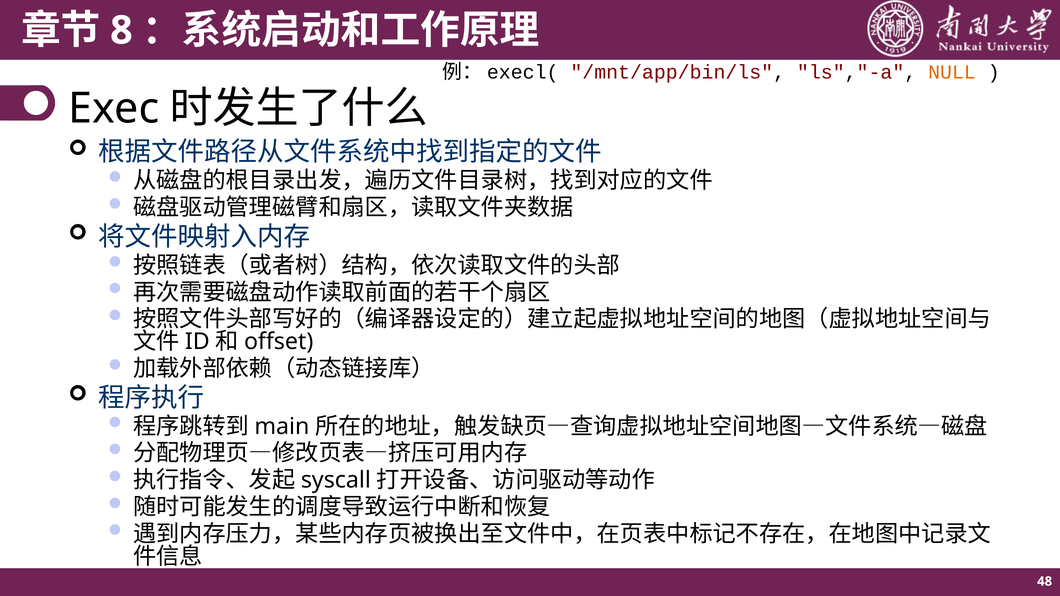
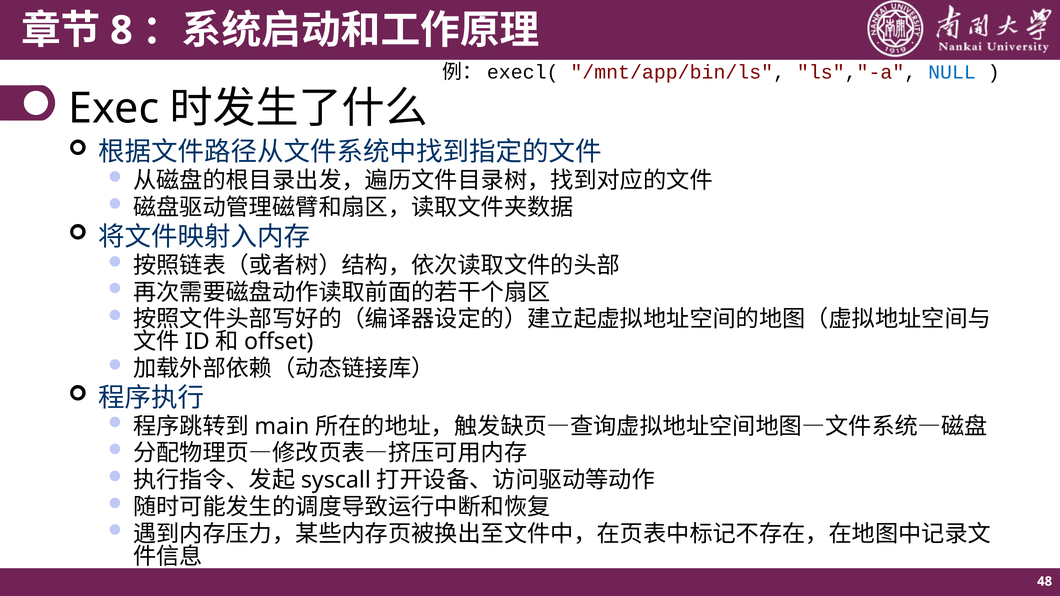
NULL colour: orange -> blue (952, 72)
